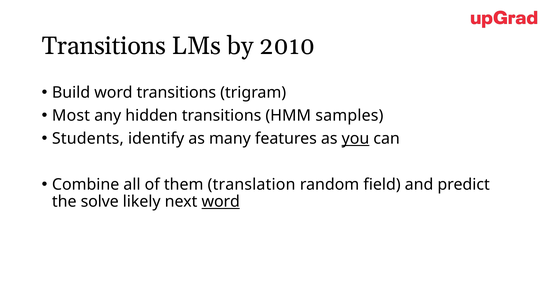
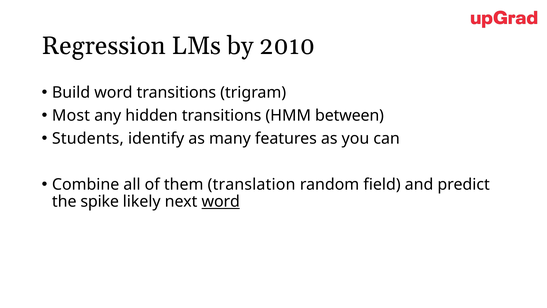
Transitions: Transitions -> Regression (104, 46)
samples: samples -> between (350, 115)
you underline: present -> none (355, 138)
solve: solve -> spike (100, 201)
